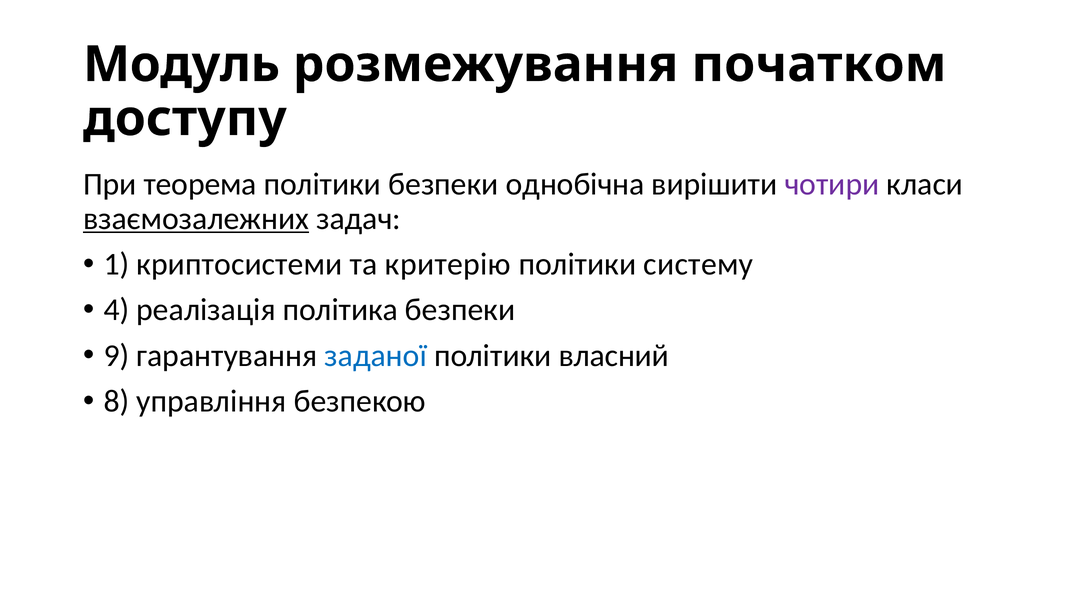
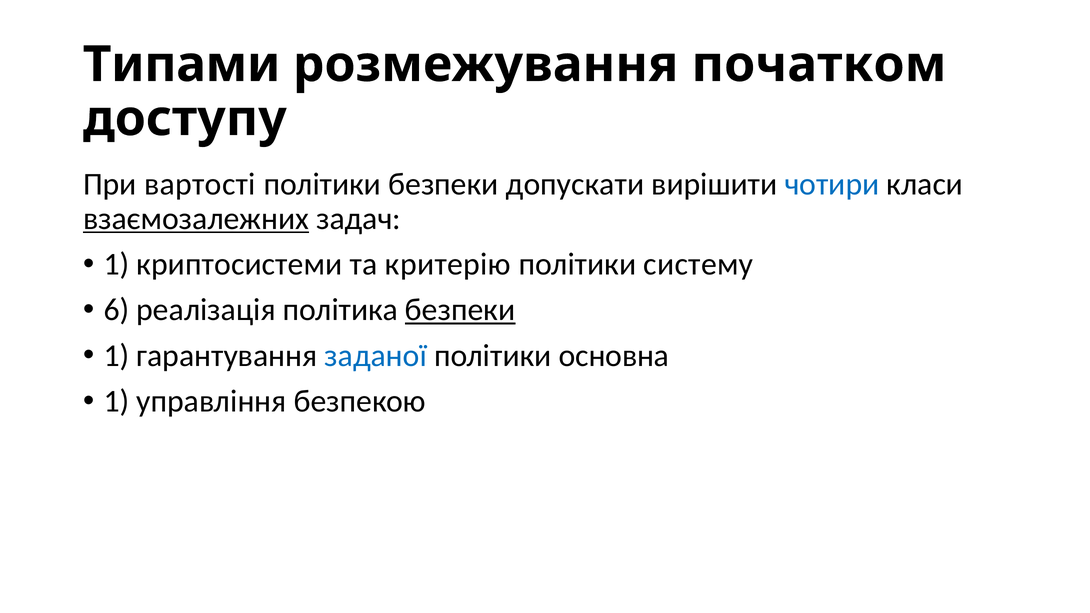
Модуль: Модуль -> Типами (182, 65)
теорема: теорема -> вартості (200, 184)
однобічна: однобічна -> допускати (575, 184)
чотири colour: purple -> blue (832, 184)
4: 4 -> 6 (116, 310)
безпеки underline: none -> present (460, 310)
9: 9 -> 1 (116, 356)
власний: власний -> основна (614, 356)
8: 8 -> 1 (116, 401)
